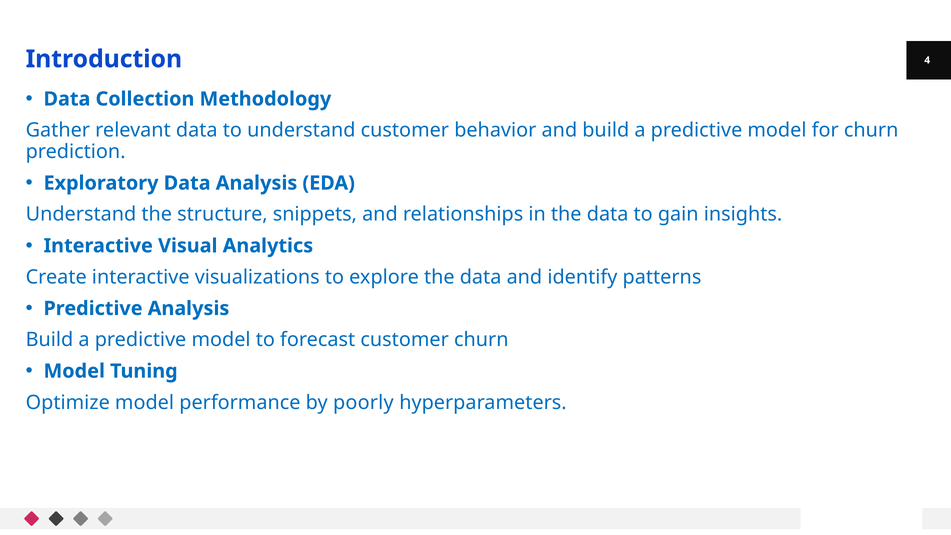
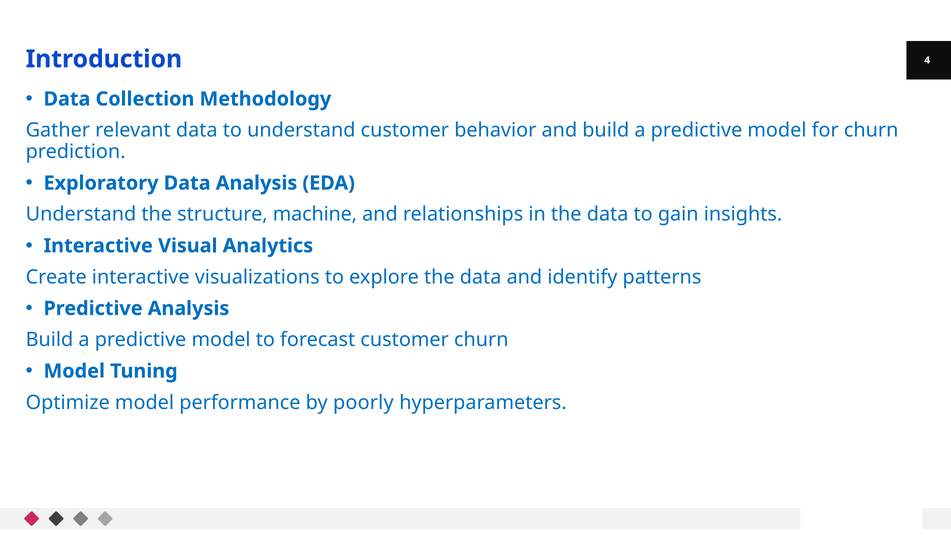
snippets: snippets -> machine (315, 214)
